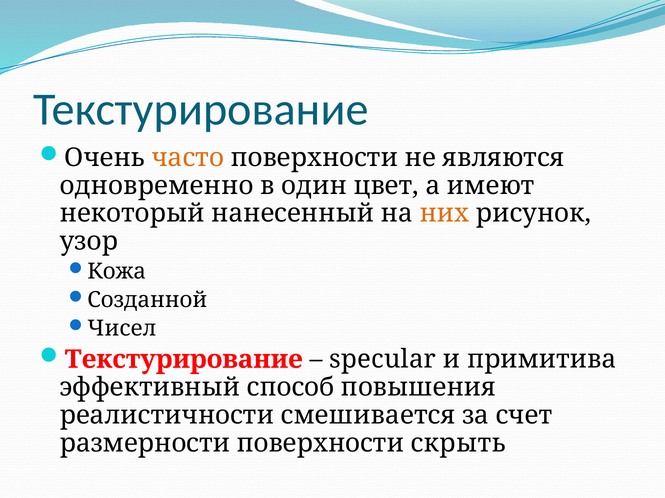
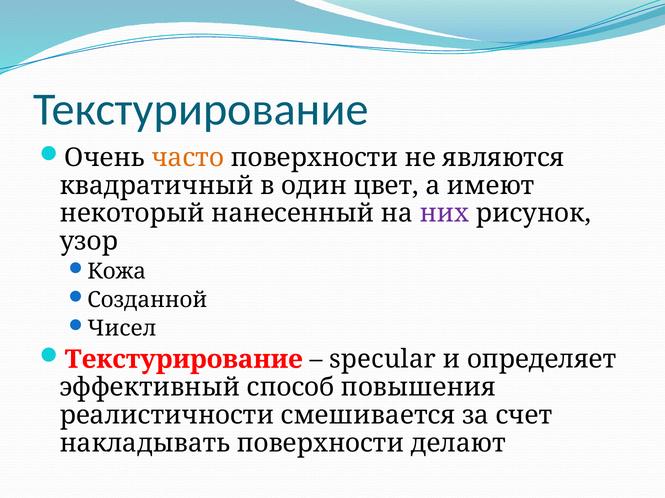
одновременно: одновременно -> квадратичный (157, 186)
них colour: orange -> purple (444, 214)
примитива: примитива -> определяет (542, 360)
размерности: размерности -> накладывать (145, 444)
скрыть: скрыть -> делают (458, 444)
